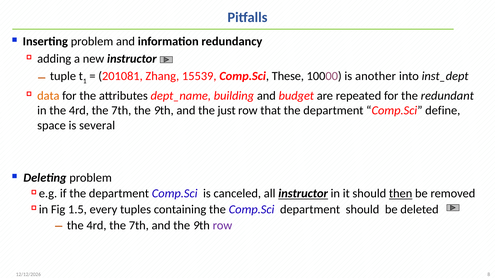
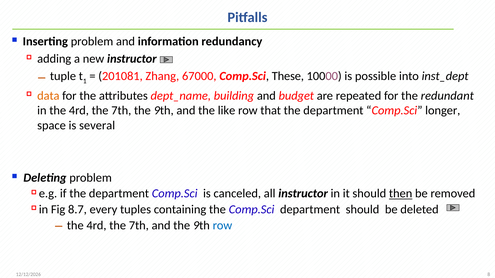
15539: 15539 -> 67000 (199, 76)
another: another -> possible (376, 76)
just: just -> like (227, 111)
define: define -> longer (443, 111)
instructor underline: present -> none (303, 194)
1.5: 1.5 -> 8.7 (77, 210)
row colour: purple -> blue (222, 226)
